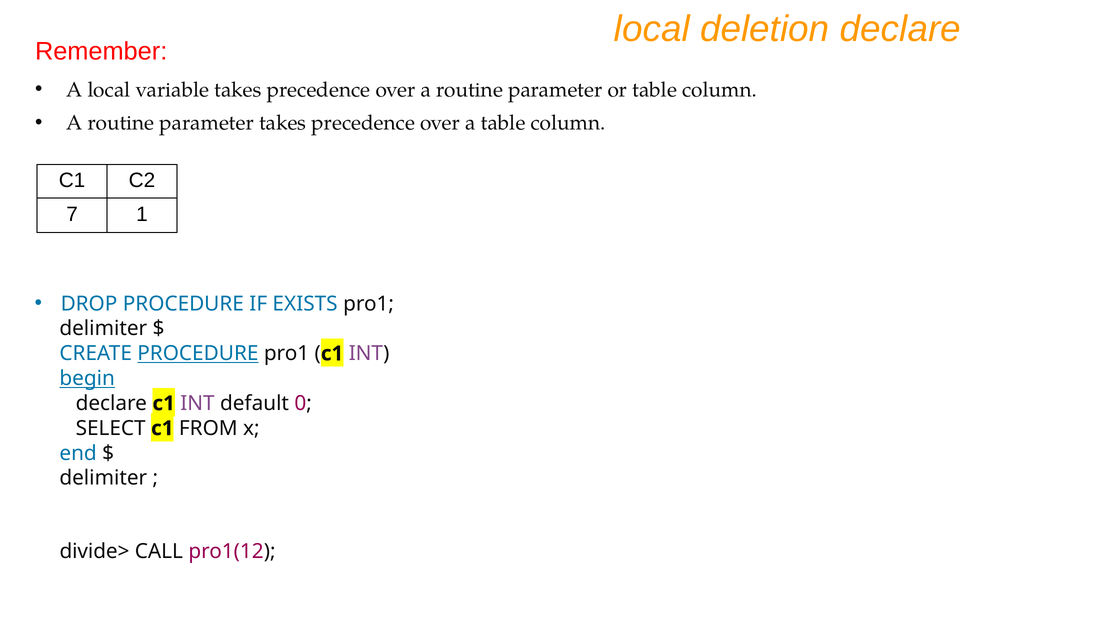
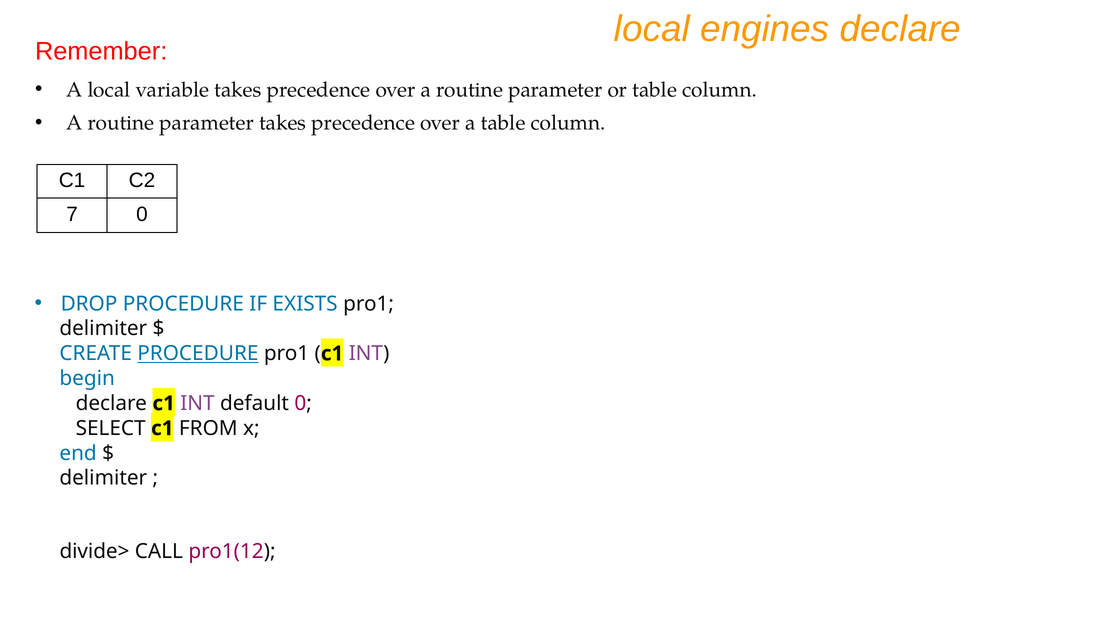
deletion: deletion -> engines (765, 29)
7 1: 1 -> 0 (142, 214)
begin underline: present -> none (87, 379)
